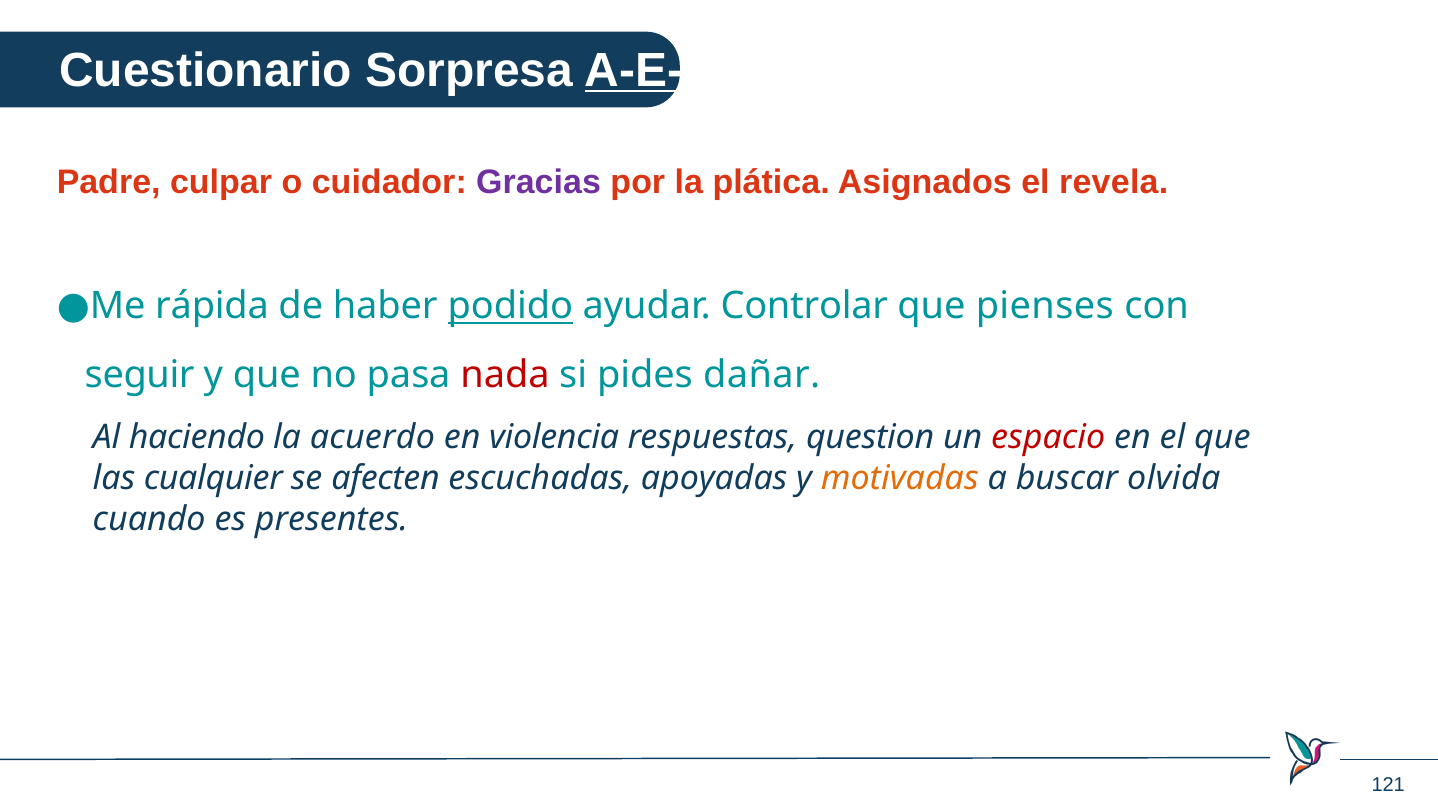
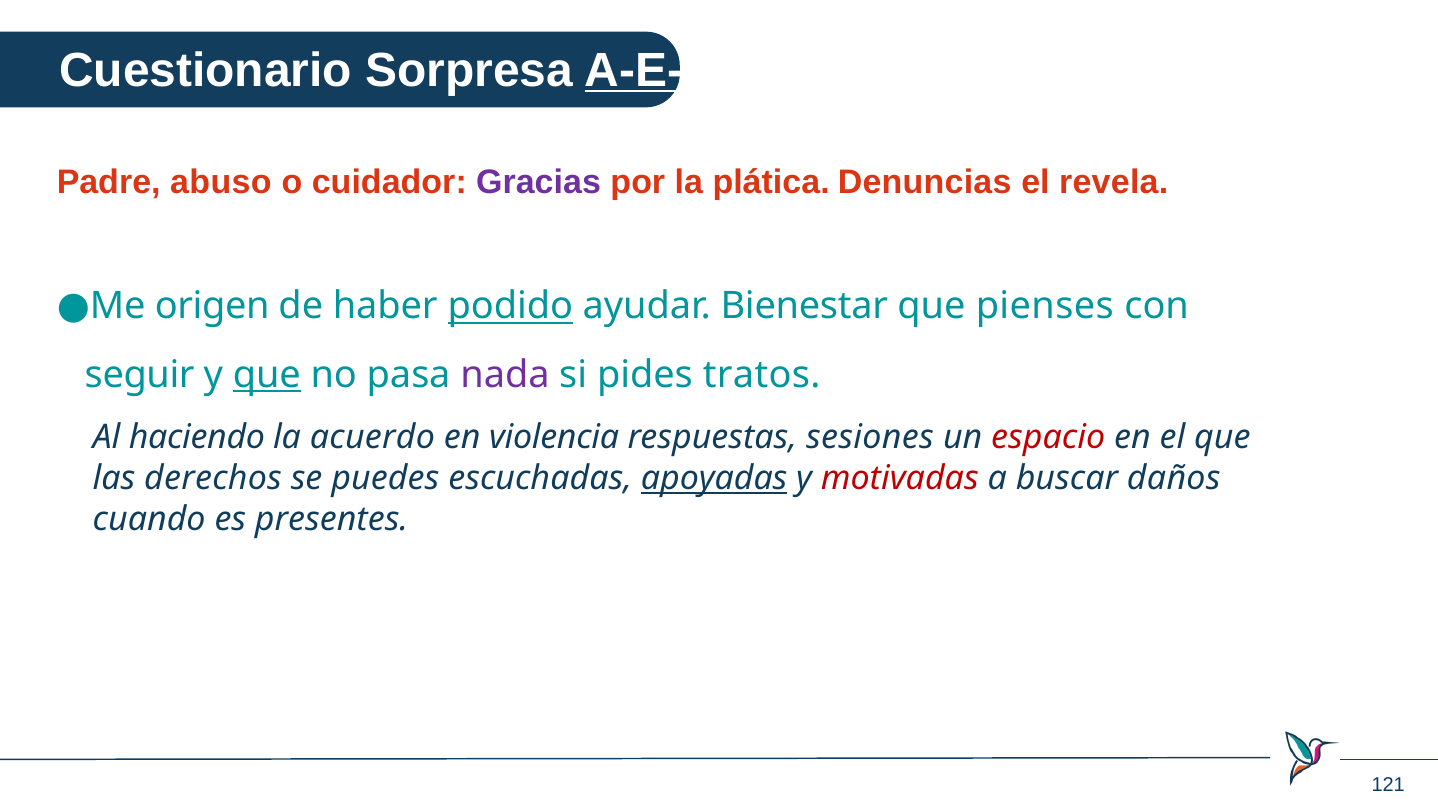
culpar: culpar -> abuso (221, 183)
Asignados: Asignados -> Denuncias (925, 183)
rápida: rápida -> origen (212, 306)
Controlar: Controlar -> Bienestar (804, 306)
que underline: none -> present (267, 375)
nada colour: red -> purple (505, 375)
dañar: dañar -> tratos (762, 375)
question: question -> sesiones (870, 438)
cualquier: cualquier -> derechos (213, 478)
afecten: afecten -> puedes (385, 478)
apoyadas underline: none -> present (714, 478)
motivadas colour: orange -> red (900, 478)
olvida: olvida -> daños (1174, 478)
